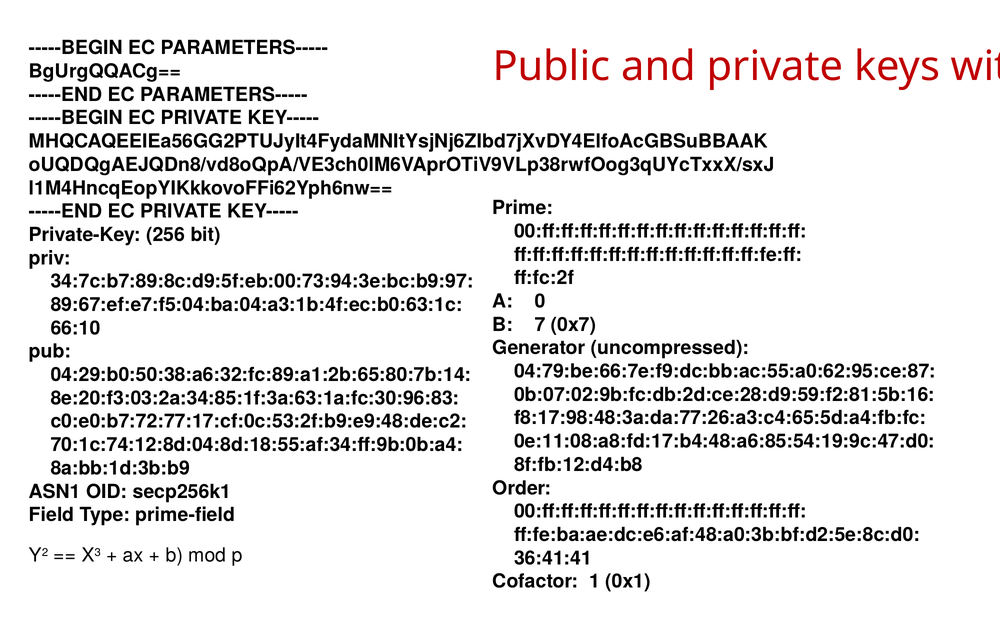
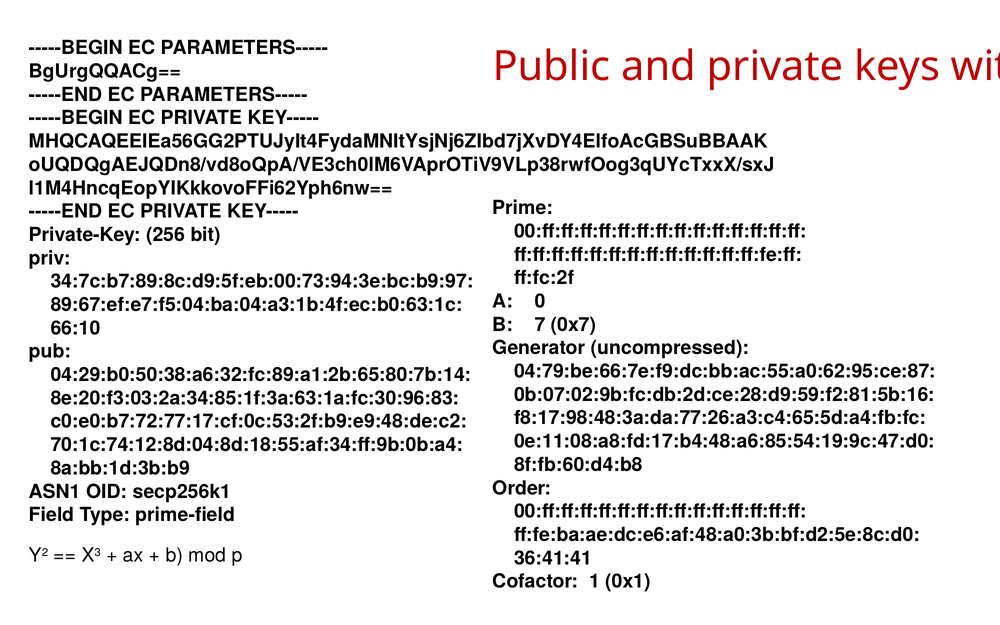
8f:fb:12:d4:b8: 8f:fb:12:d4:b8 -> 8f:fb:60:d4:b8 (578, 465)
